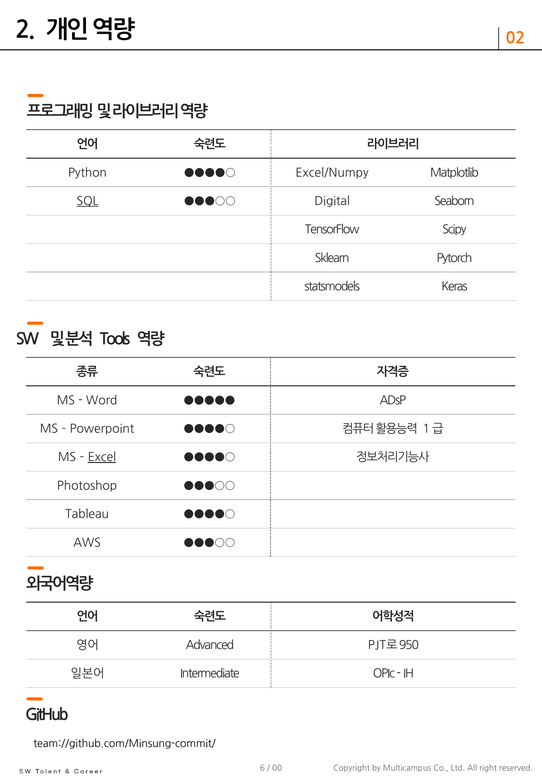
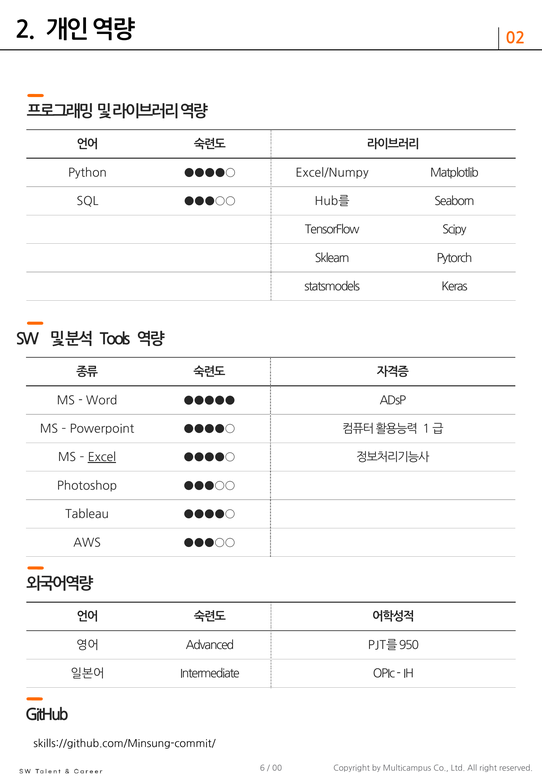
SQL underline: present -> none (88, 201)
Digital: Digital -> Hub를 (332, 201)
PJT로: PJT로 -> PJT를 (383, 645)
team://github.com/Minsung-commit/: team://github.com/Minsung-commit/ -> skills://github.com/Minsung-commit/ (124, 743)
